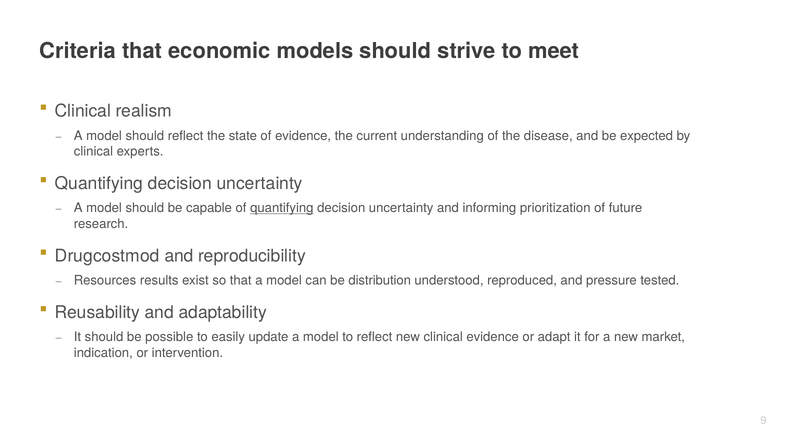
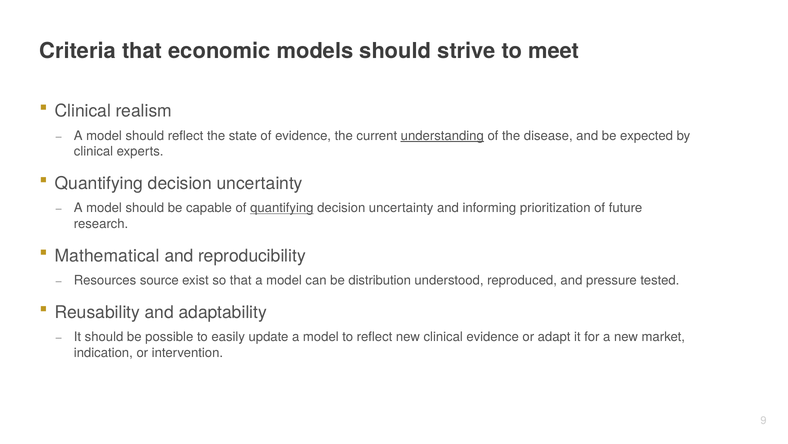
understanding underline: none -> present (442, 136)
Drugcostmod: Drugcostmod -> Mathematical (107, 255)
results: results -> source (159, 280)
